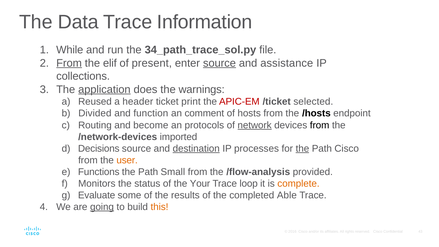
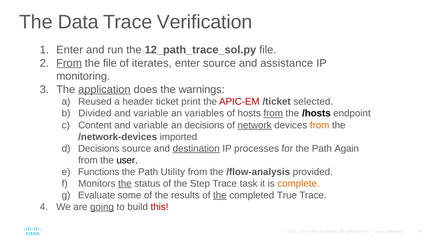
Information: Information -> Verification (205, 22)
While: While -> Enter (70, 50)
34_path_trace_sol.py: 34_path_trace_sol.py -> 12_path_trace_sol.py (200, 50)
the elif: elif -> file (110, 63)
present: present -> iterates (152, 63)
source underline: present -> none (219, 63)
collections: collections -> monitoring (83, 76)
function: function -> variable (151, 113)
comment: comment -> variables (204, 113)
from underline: none -> present (273, 113)
Routing: Routing -> Content (95, 125)
become: become -> variable (151, 125)
an protocols: protocols -> decisions (204, 125)
from colour: black -> orange (320, 125)
the underline: present -> none (302, 148)
Path Cisco: Cisco -> Again (347, 148)
user colour: orange -> black (127, 160)
Small: Small -> Utility (173, 172)
the underline: none -> present (125, 184)
Your: Your -> Step (200, 184)
loop: loop -> task (249, 184)
the underline: none -> present (220, 195)
Able: Able -> True (287, 195)
this colour: orange -> red (160, 207)
